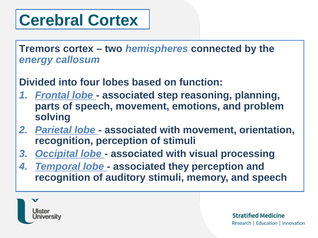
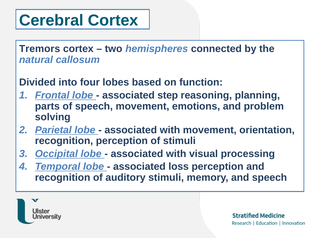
energy: energy -> natural (36, 60)
they: they -> loss (179, 167)
